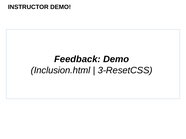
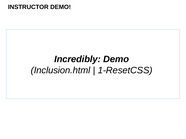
Feedback: Feedback -> Incredibly (77, 59)
3-ResetCSS: 3-ResetCSS -> 1-ResetCSS (125, 71)
